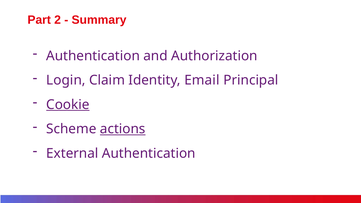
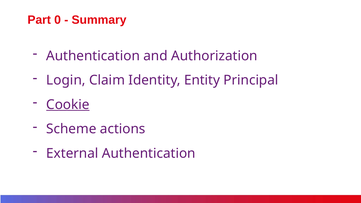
2: 2 -> 0 (58, 20)
Email: Email -> Entity (202, 80)
actions underline: present -> none (123, 129)
